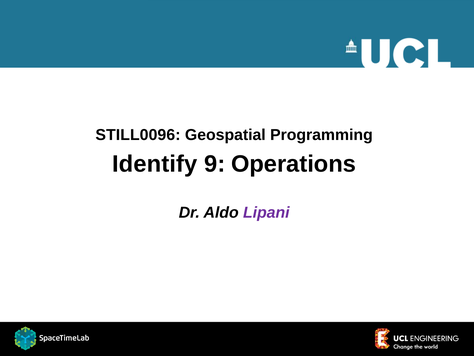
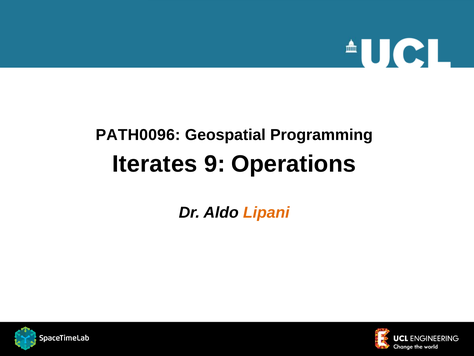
STILL0096: STILL0096 -> PATH0096 (138, 135)
Identify: Identify -> Iterates (155, 164)
Lipani colour: purple -> orange (266, 212)
